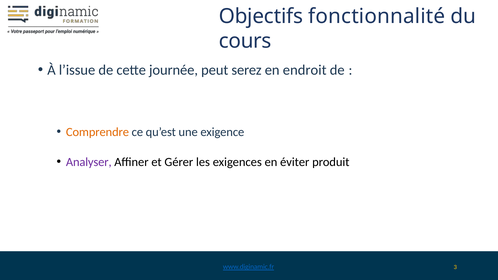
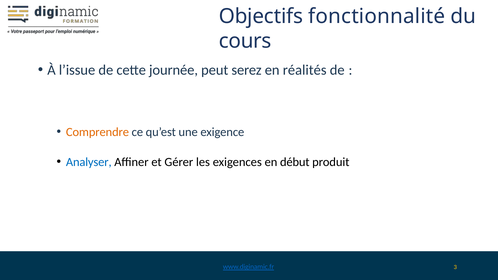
endroit: endroit -> réalités (305, 70)
Analyser colour: purple -> blue (89, 162)
éviter: éviter -> début (295, 162)
